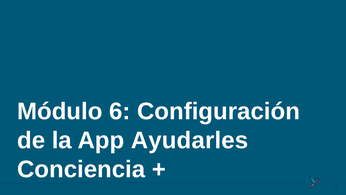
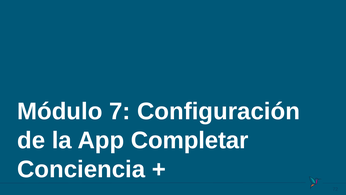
6: 6 -> 7 (120, 111)
Ayudarles: Ayudarles -> Completar (190, 140)
